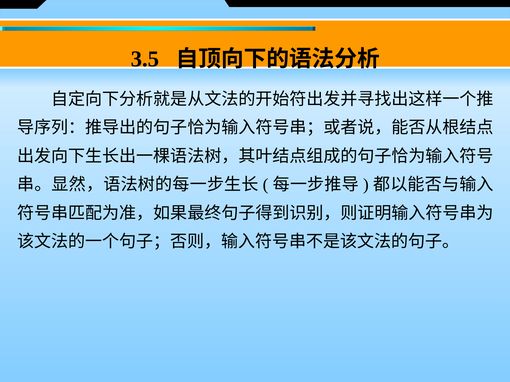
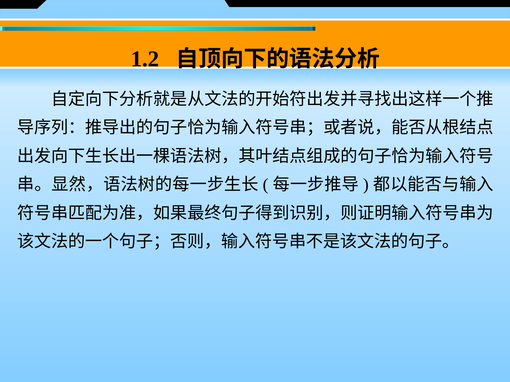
3.5: 3.5 -> 1.2 (145, 59)
